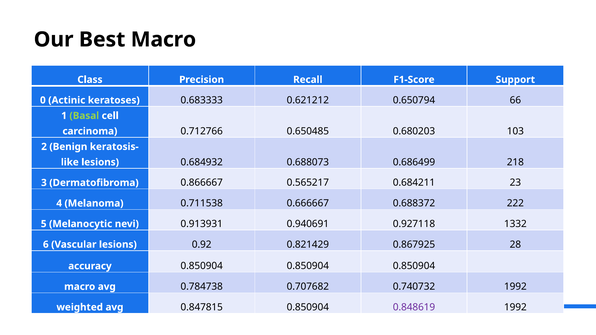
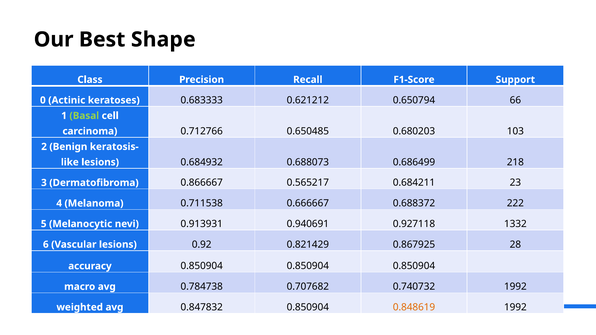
Best Macro: Macro -> Shape (163, 40)
0.847815: 0.847815 -> 0.847832 (202, 307)
0.848619 colour: purple -> orange (414, 307)
